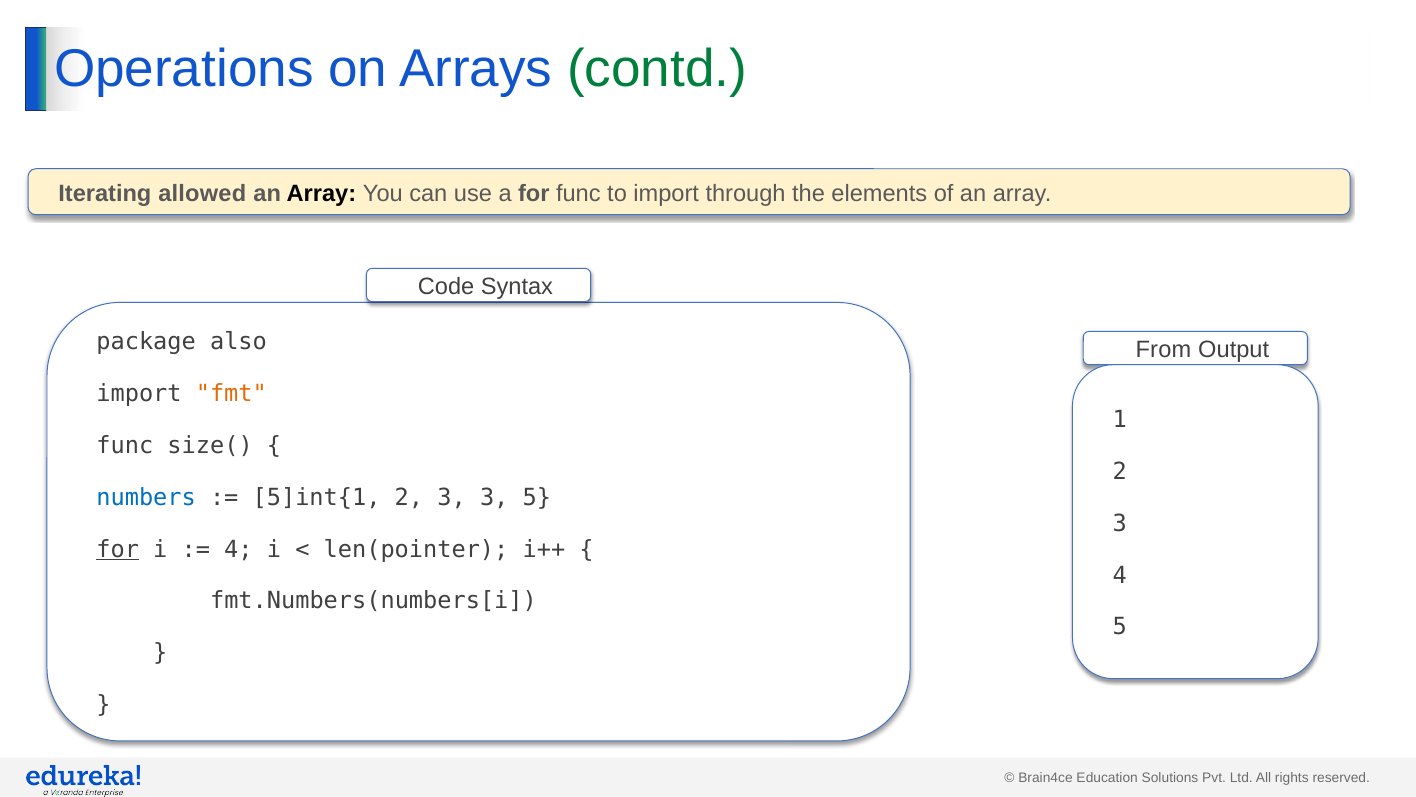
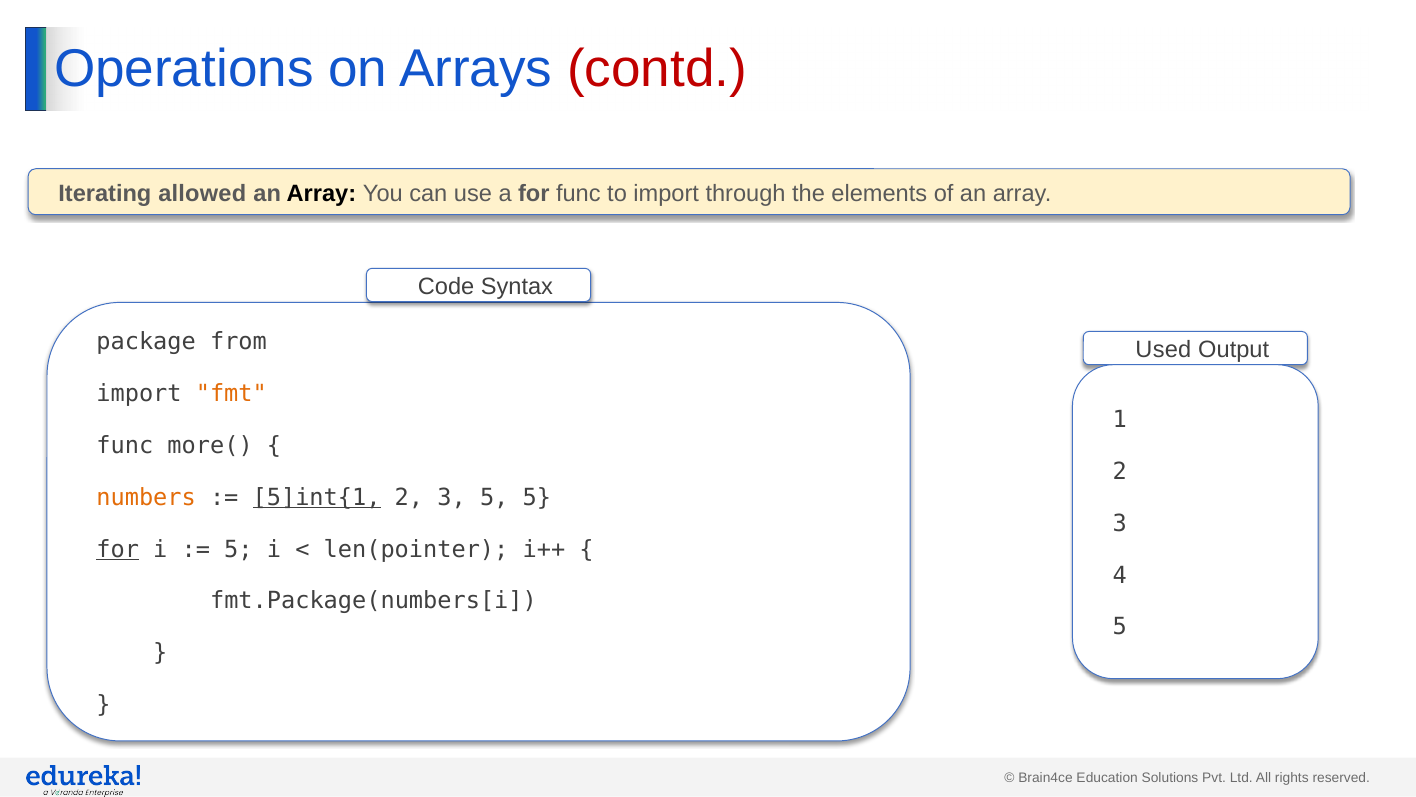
contd colour: green -> red (657, 69)
also: also -> from (238, 341)
From: From -> Used (1163, 350)
size(: size( -> more( (210, 445)
numbers colour: blue -> orange (146, 497)
5]int{1 underline: none -> present (317, 497)
3 3: 3 -> 5 (494, 497)
4: 4 -> 5 (238, 549)
fmt.Numbers(numbers[i: fmt.Numbers(numbers[i -> fmt.Package(numbers[i (373, 601)
